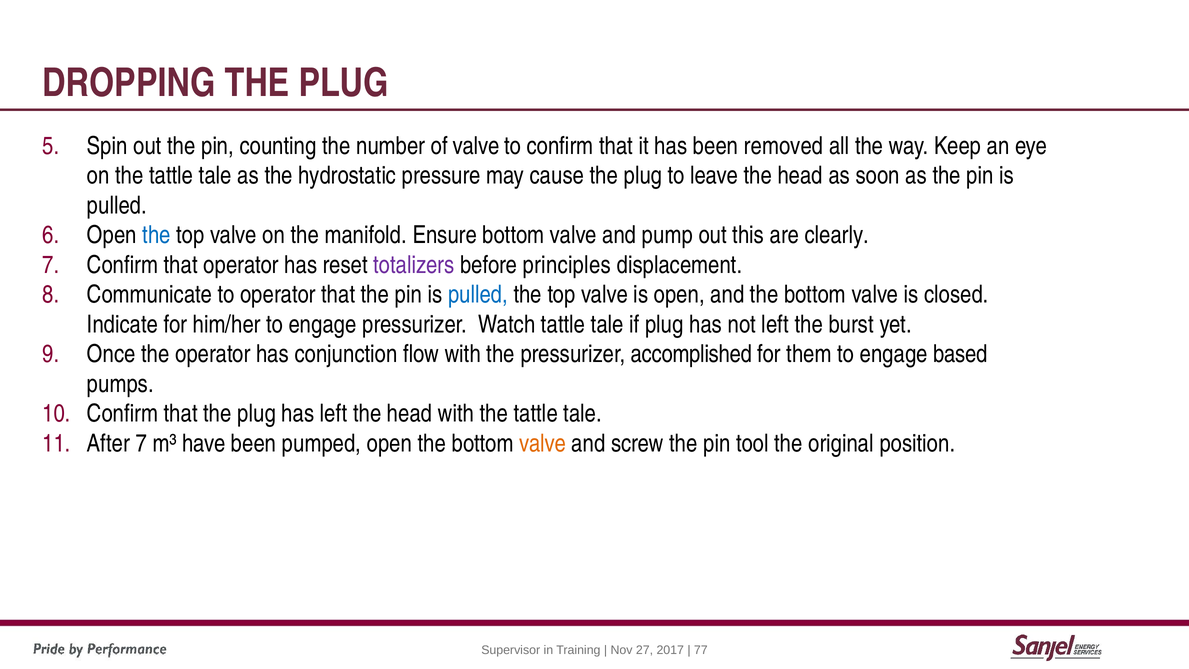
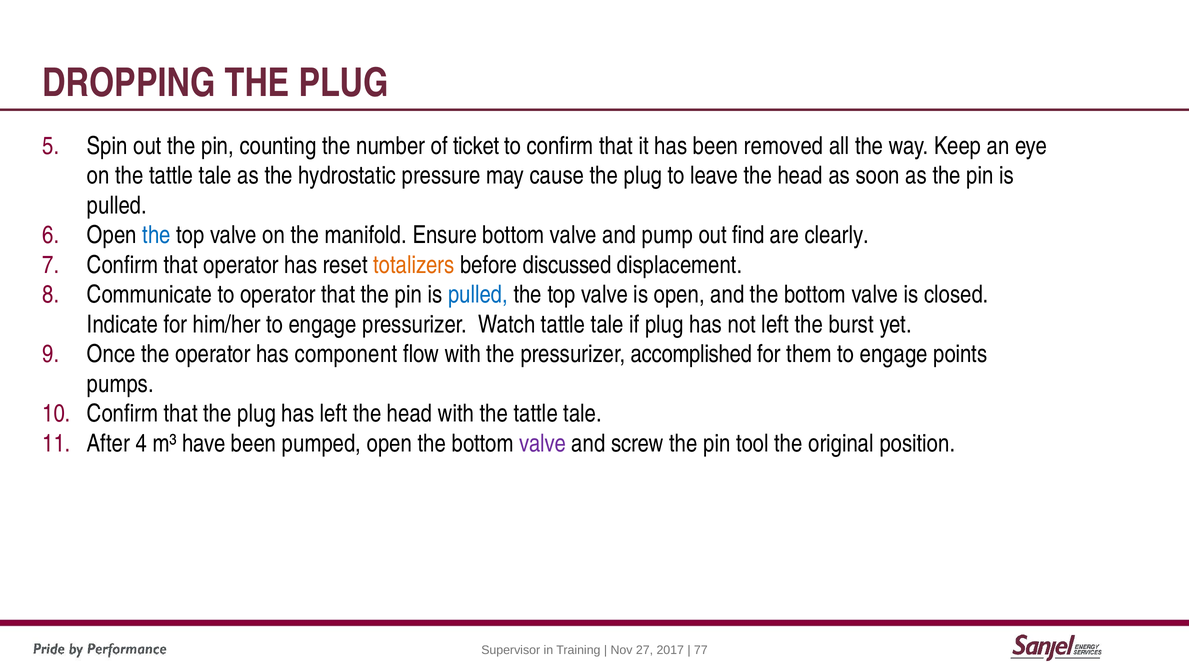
of valve: valve -> ticket (476, 146)
this: this -> find (748, 235)
totalizers colour: purple -> orange (414, 265)
principles: principles -> discussed (567, 265)
conjunction: conjunction -> component (346, 354)
based: based -> points (960, 354)
After 7: 7 -> 4 (141, 443)
valve colour: orange -> purple (543, 443)
